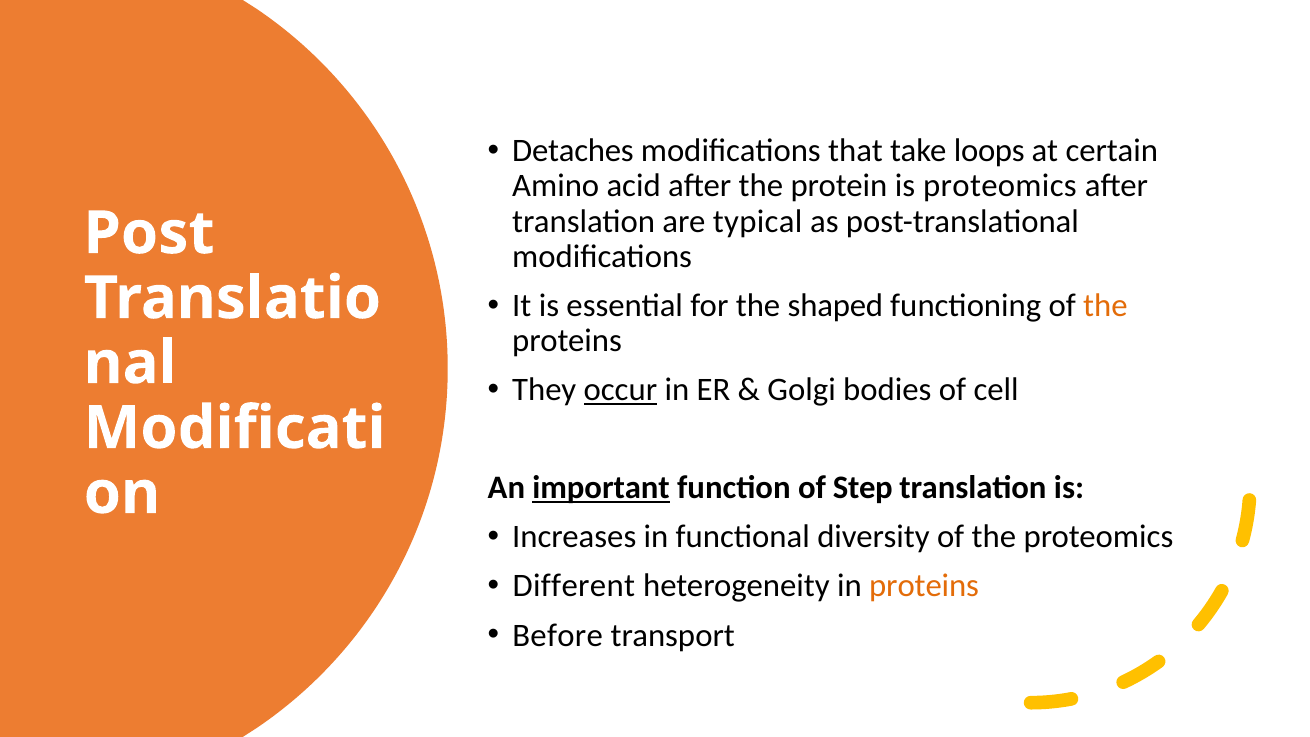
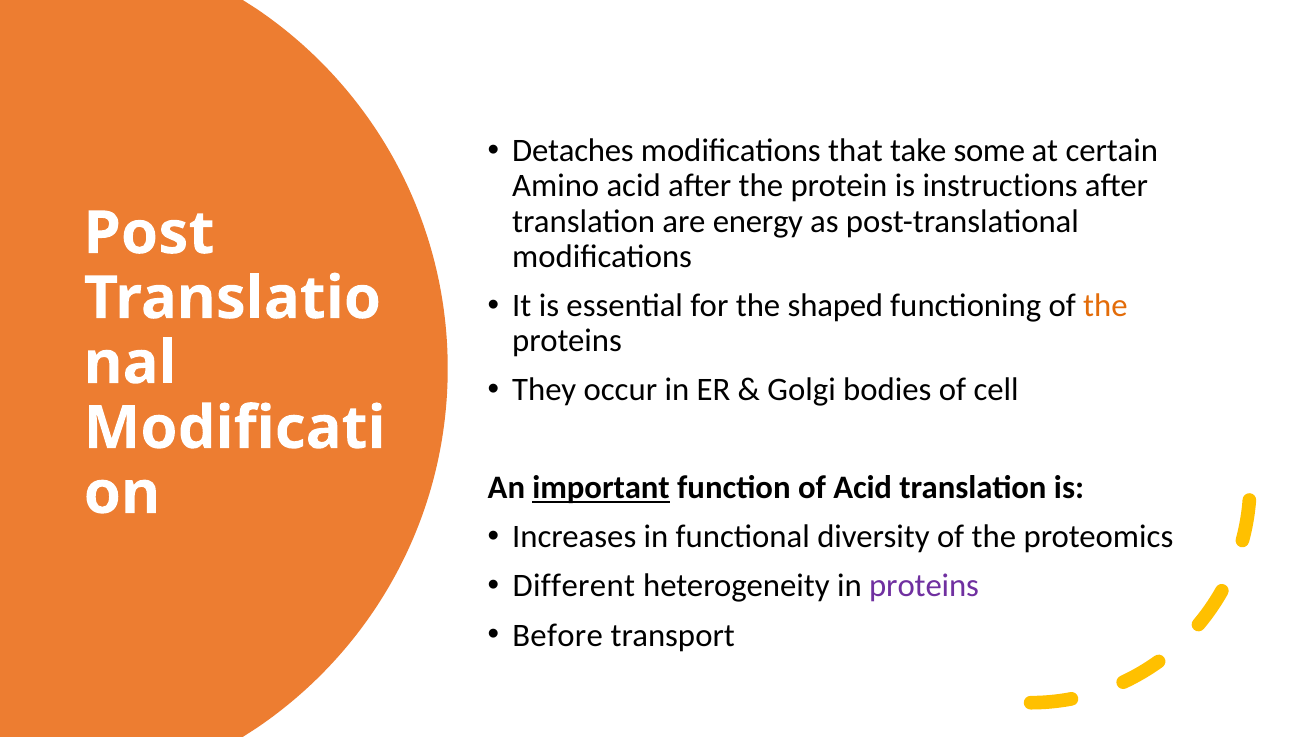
loops: loops -> some (989, 151)
is proteomics: proteomics -> instructions (1000, 186)
typical: typical -> energy (758, 221)
occur underline: present -> none (620, 390)
of Step: Step -> Acid (863, 488)
proteins colour: orange -> purple (924, 586)
